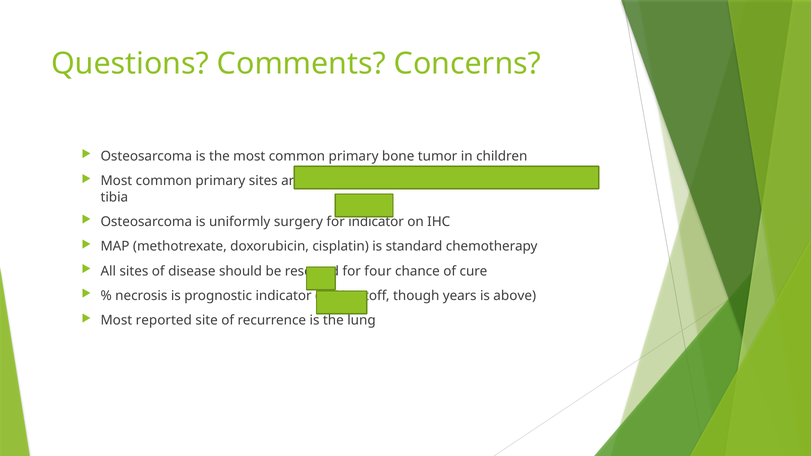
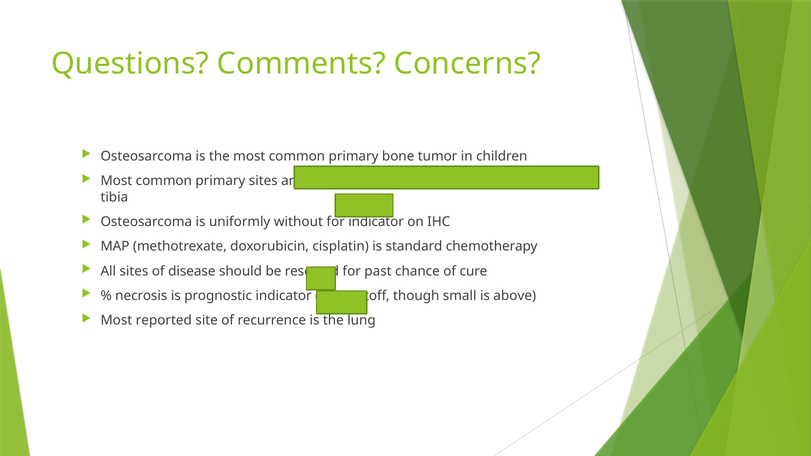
surgery: surgery -> without (298, 222)
four: four -> past (378, 271)
years: years -> small (460, 296)
